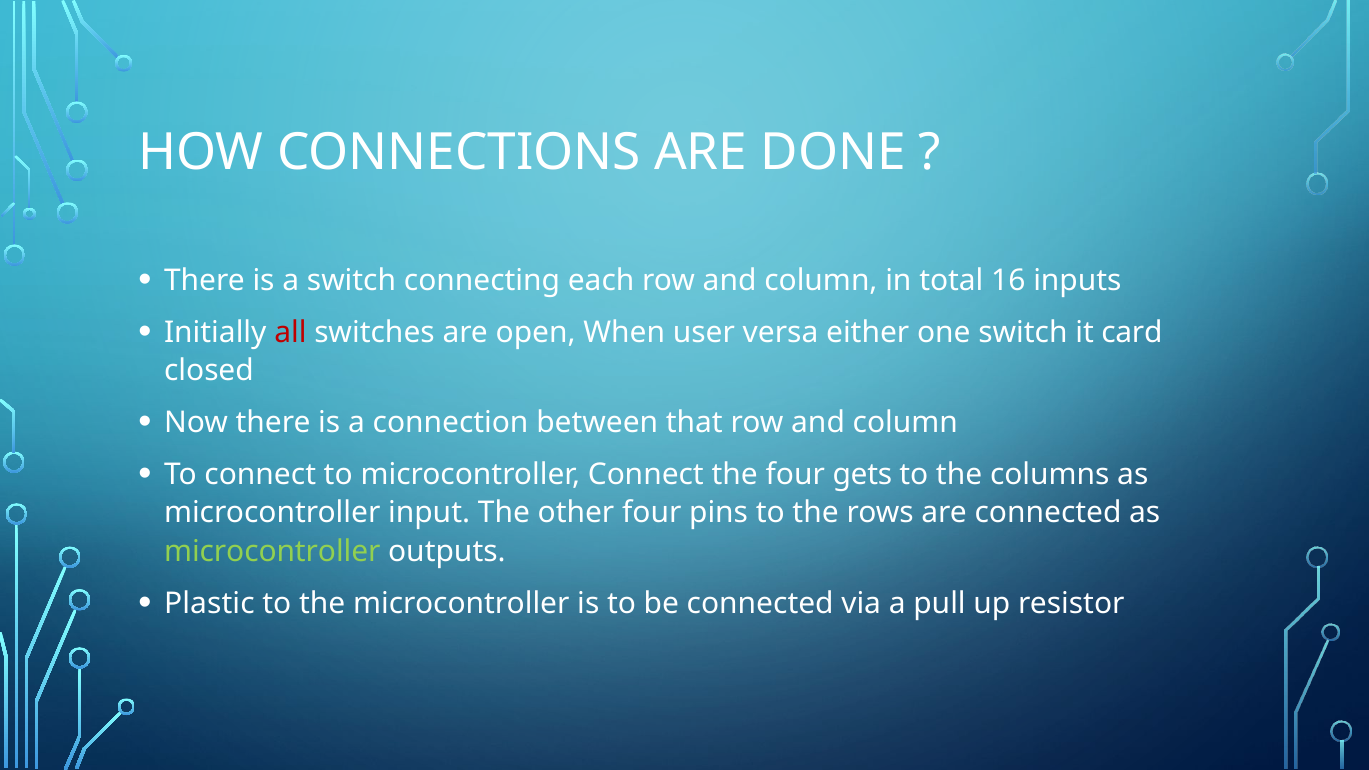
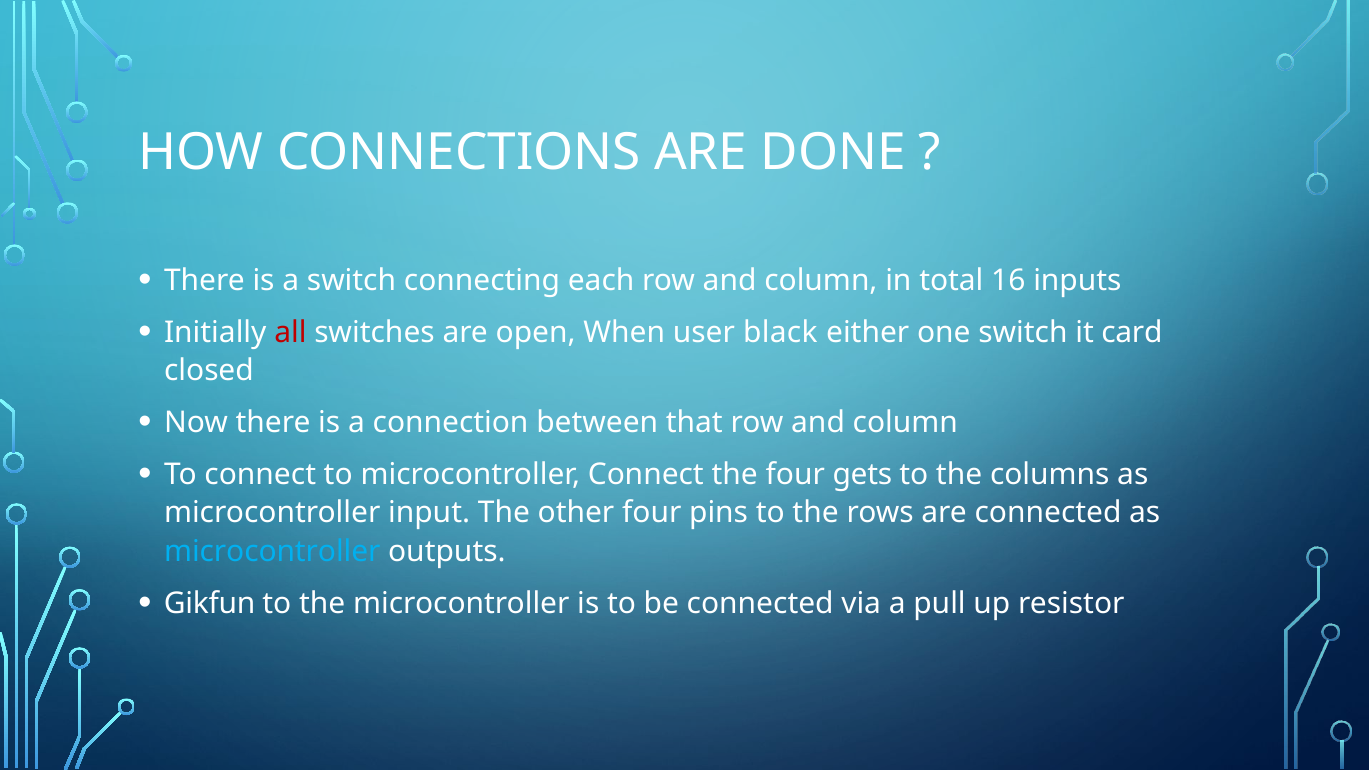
versa: versa -> black (780, 332)
microcontroller colour: light green -> light blue (272, 552)
Plastic: Plastic -> Gikfun (210, 604)
